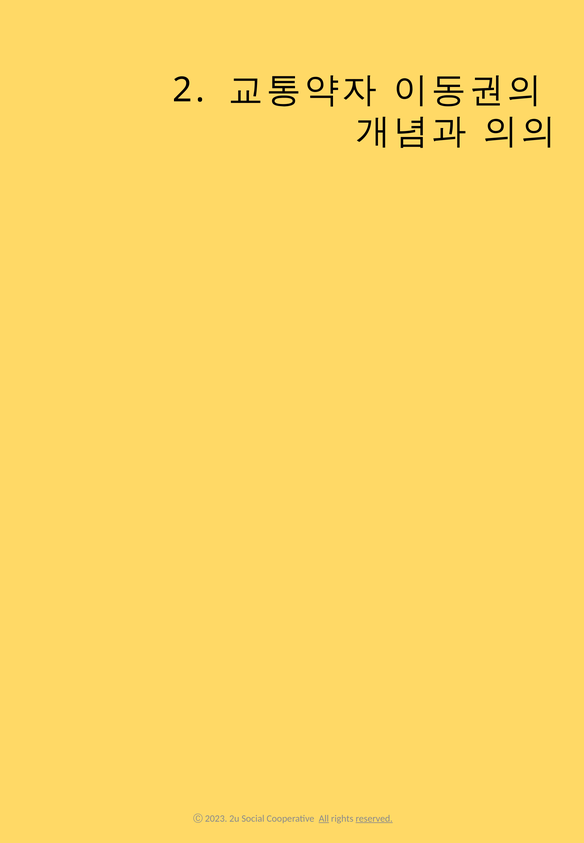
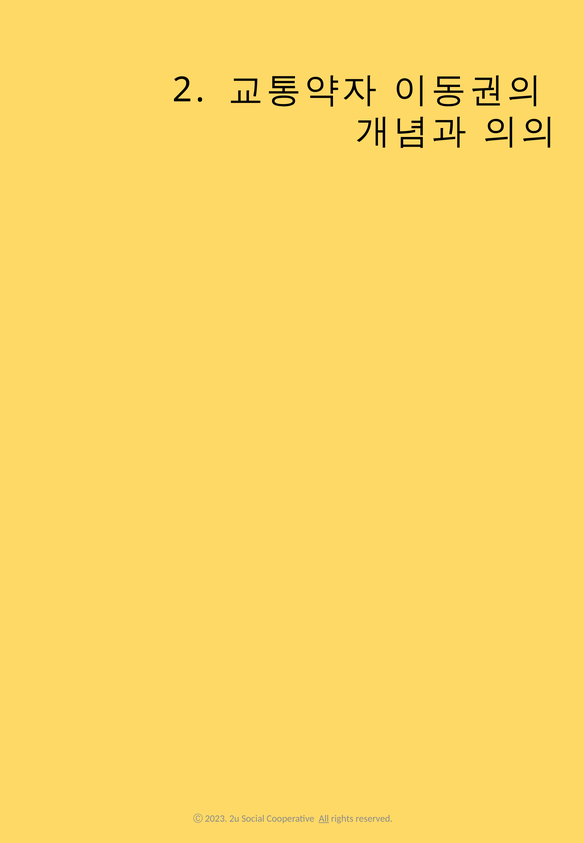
reserved underline: present -> none (374, 819)
